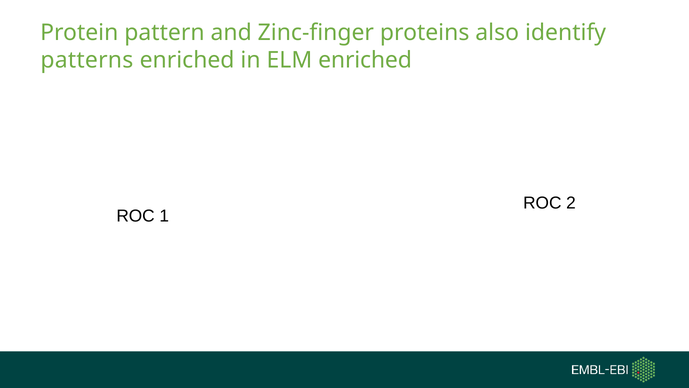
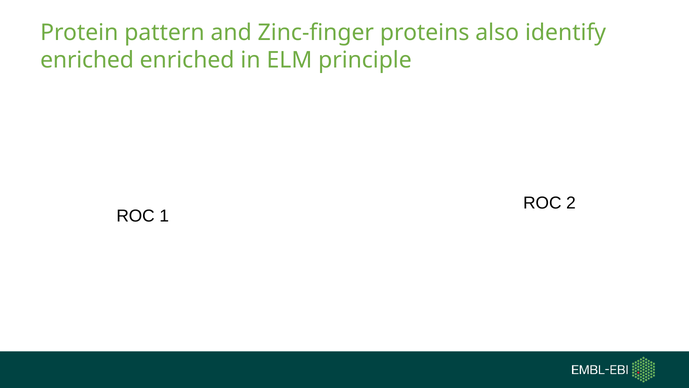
patterns: patterns -> enriched (87, 60)
ELM enriched: enriched -> principle (365, 60)
